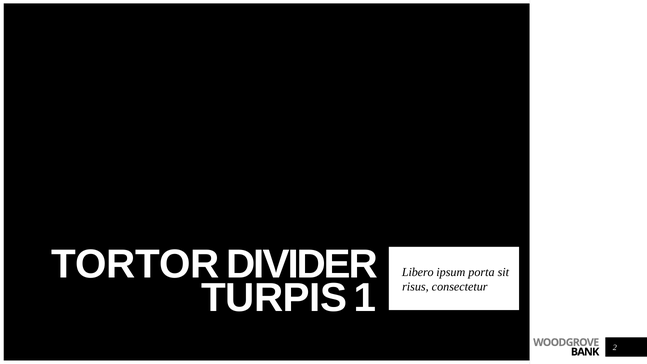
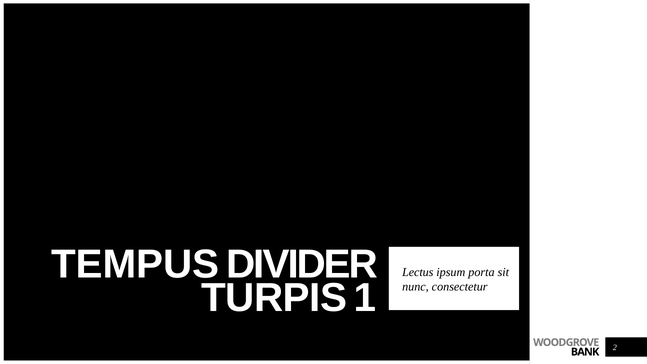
TORTOR: TORTOR -> TEMPUS (135, 264)
Libero: Libero -> Lectus (418, 272)
risus: risus -> nunc (415, 287)
